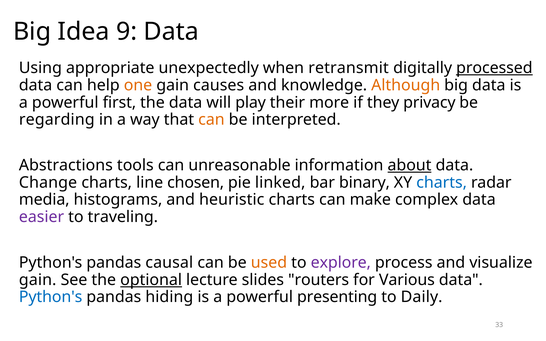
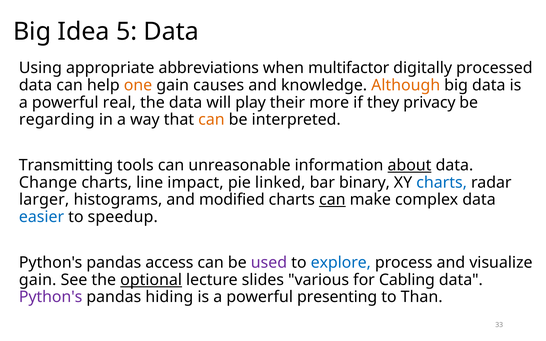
9: 9 -> 5 (127, 32)
unexpectedly: unexpectedly -> abbreviations (209, 68)
retransmit: retransmit -> multifactor (349, 68)
processed underline: present -> none (494, 68)
first: first -> real (119, 103)
Abstractions: Abstractions -> Transmitting (66, 165)
chosen: chosen -> impact (195, 183)
media: media -> larger (44, 200)
heuristic: heuristic -> modified (232, 200)
can underline: none -> present (332, 200)
easier colour: purple -> blue (42, 217)
traveling: traveling -> speedup (123, 217)
causal: causal -> access (169, 263)
used colour: orange -> purple (269, 263)
explore colour: purple -> blue (341, 263)
routers: routers -> various (319, 280)
Various: Various -> Cabling (407, 280)
Python's colour: blue -> purple (51, 297)
Daily: Daily -> Than (422, 297)
